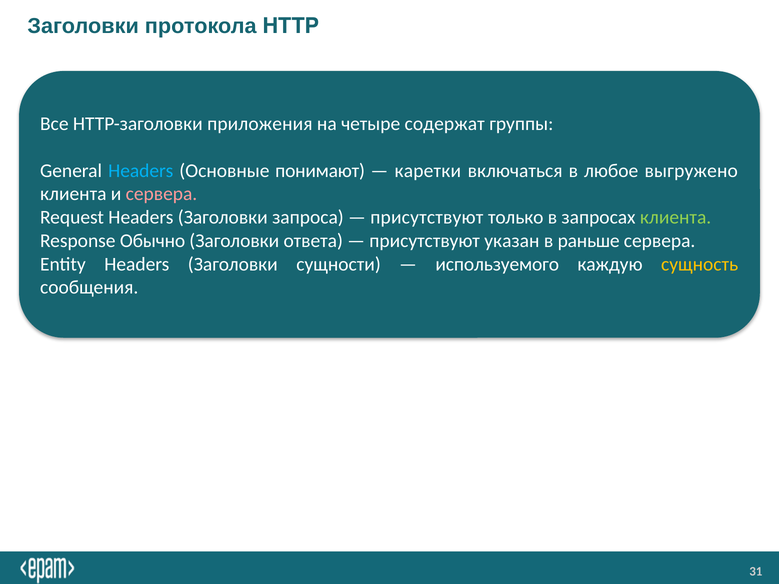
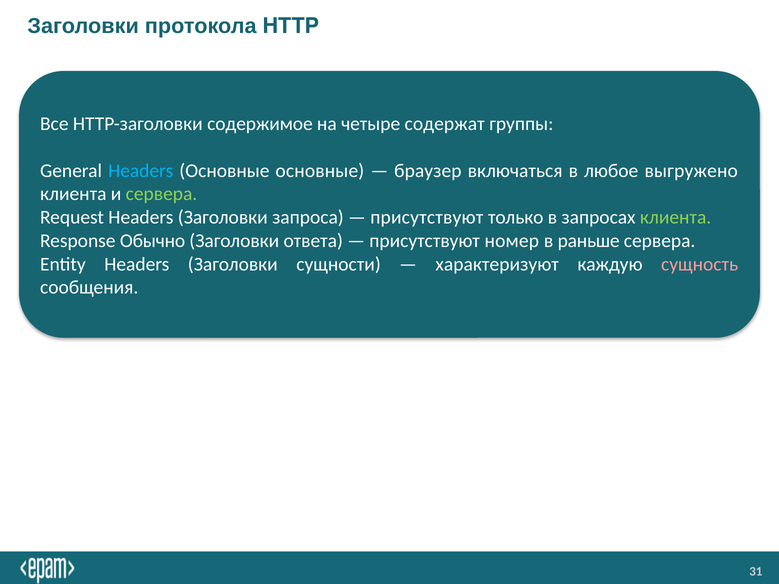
приложения: приложения -> содержимое (260, 124)
Основные понимают: понимают -> основные (320, 171)
каретки: каретки -> браузер (428, 171)
сервера colour: pink -> light green (161, 194)
указан: указан -> номер (512, 241)
используемого: используемого -> характеризуют (497, 264)
сущность colour: yellow -> pink (700, 264)
